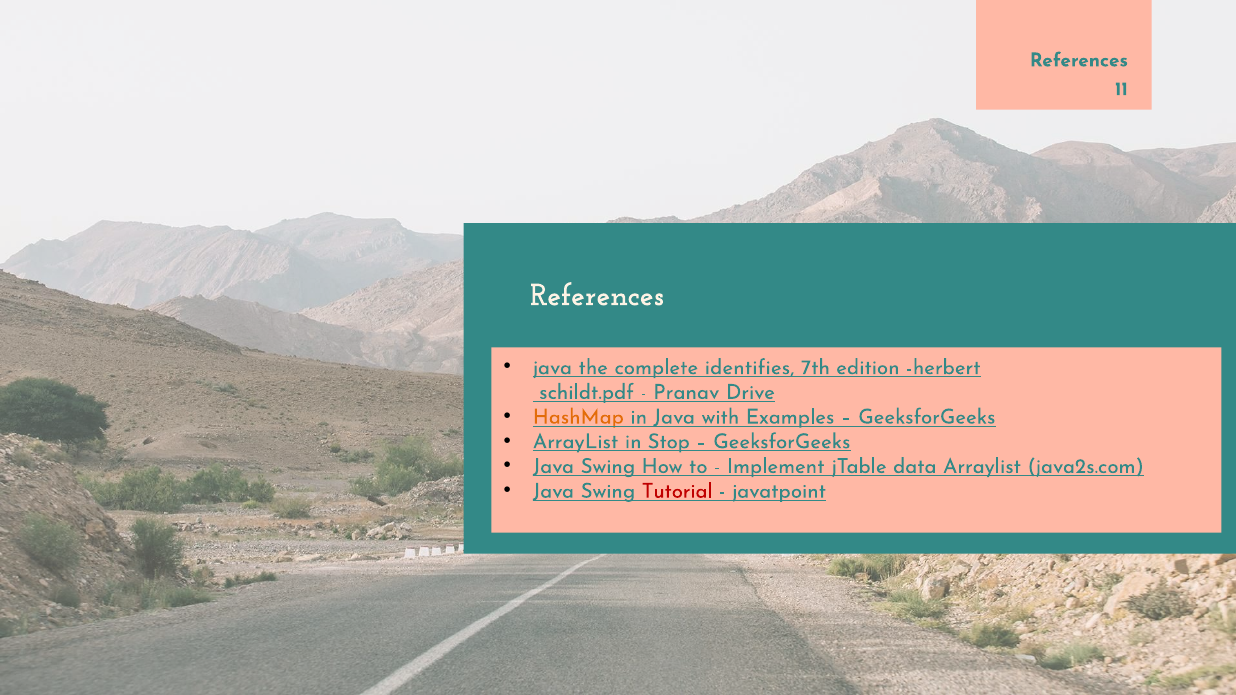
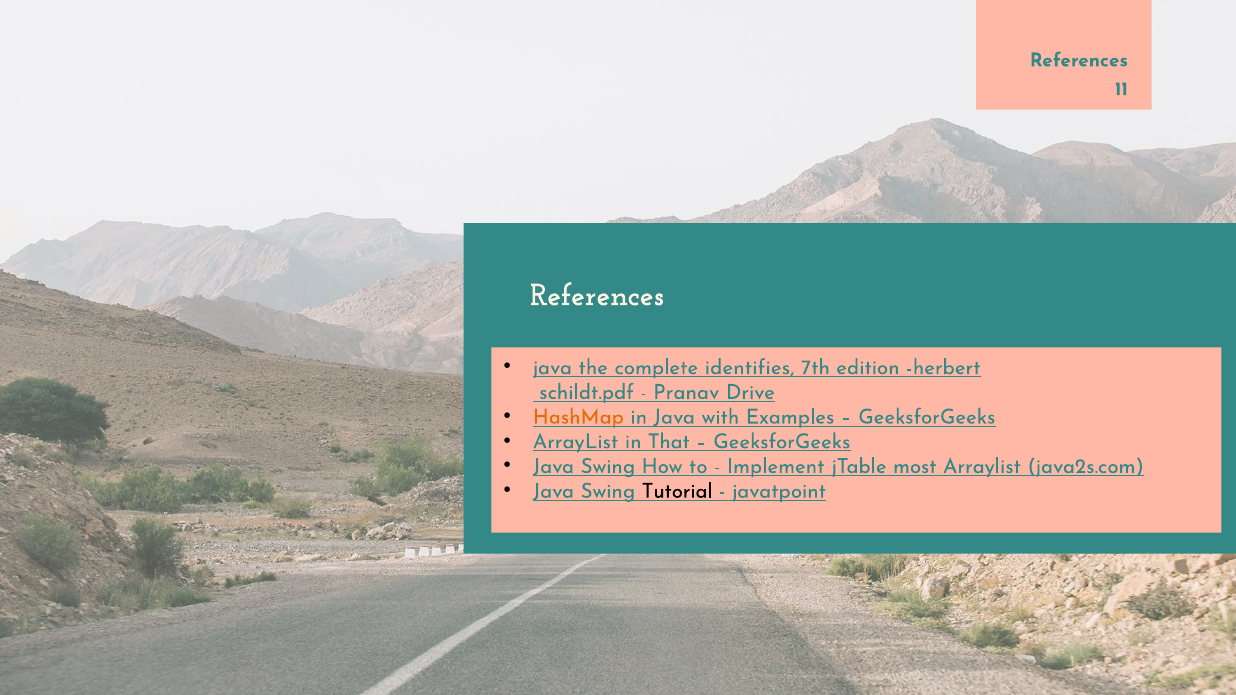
Stop: Stop -> That (669, 442)
data: data -> most (915, 466)
Tutorial colour: red -> black (677, 491)
